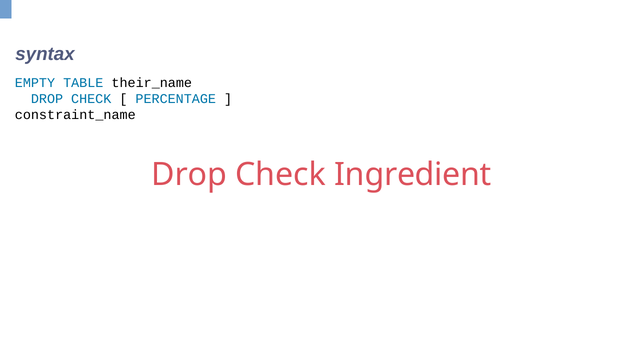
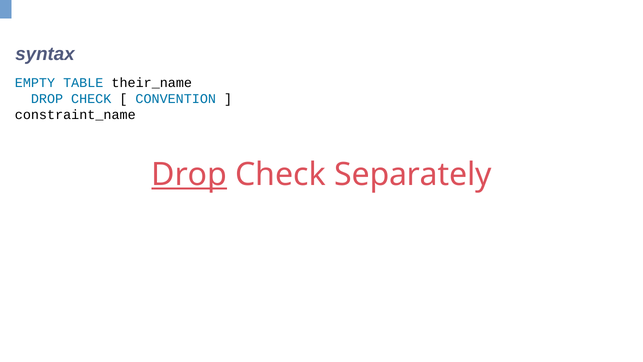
PERCENTAGE: PERCENTAGE -> CONVENTION (176, 99)
Drop underline: none -> present (189, 174)
Ingredient: Ingredient -> Separately (413, 174)
